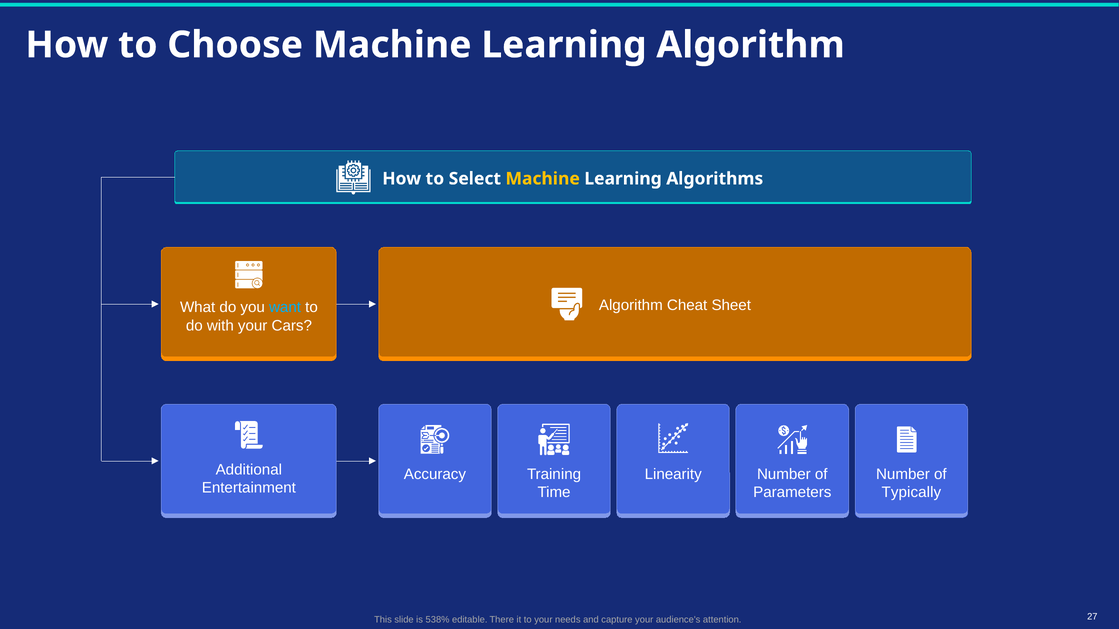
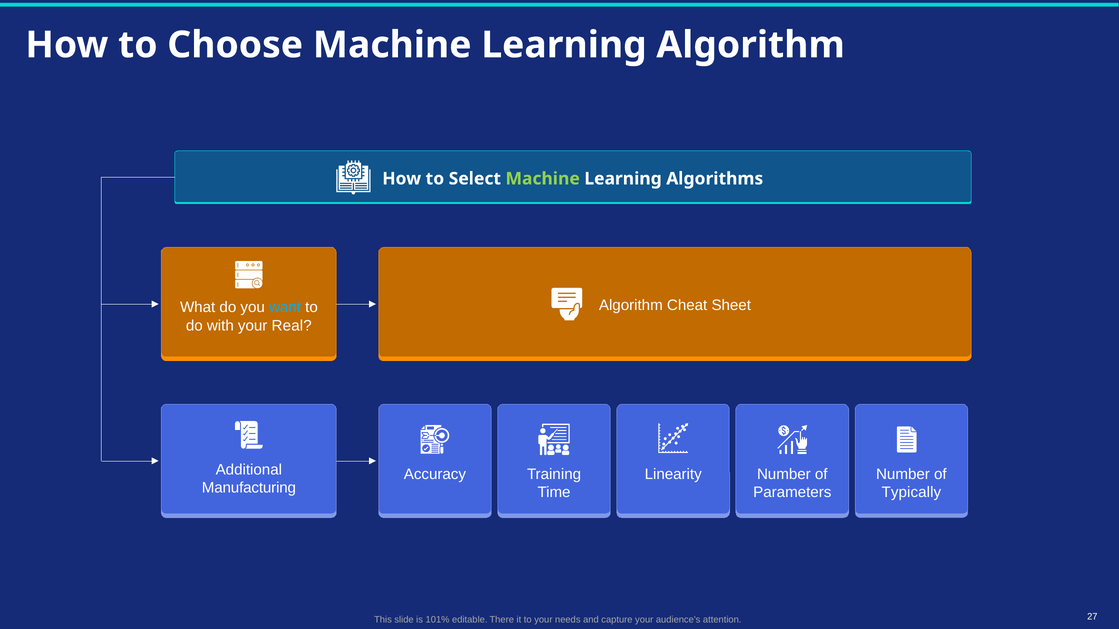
Machine colour: yellow -> light green (543, 179)
Cars: Cars -> Real (292, 326)
Entertainment: Entertainment -> Manufacturing (249, 488)
538%: 538% -> 101% (438, 620)
